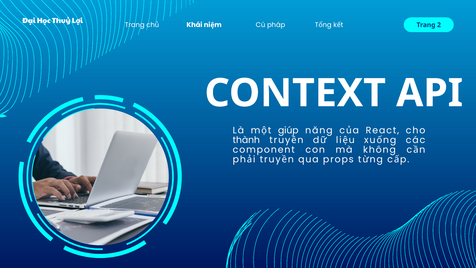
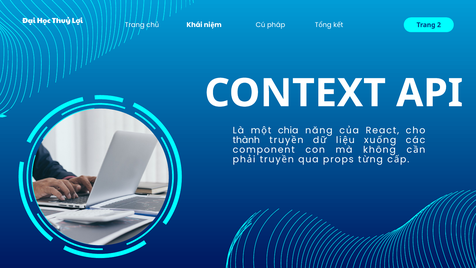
giúp: giúp -> chia (288, 130)
